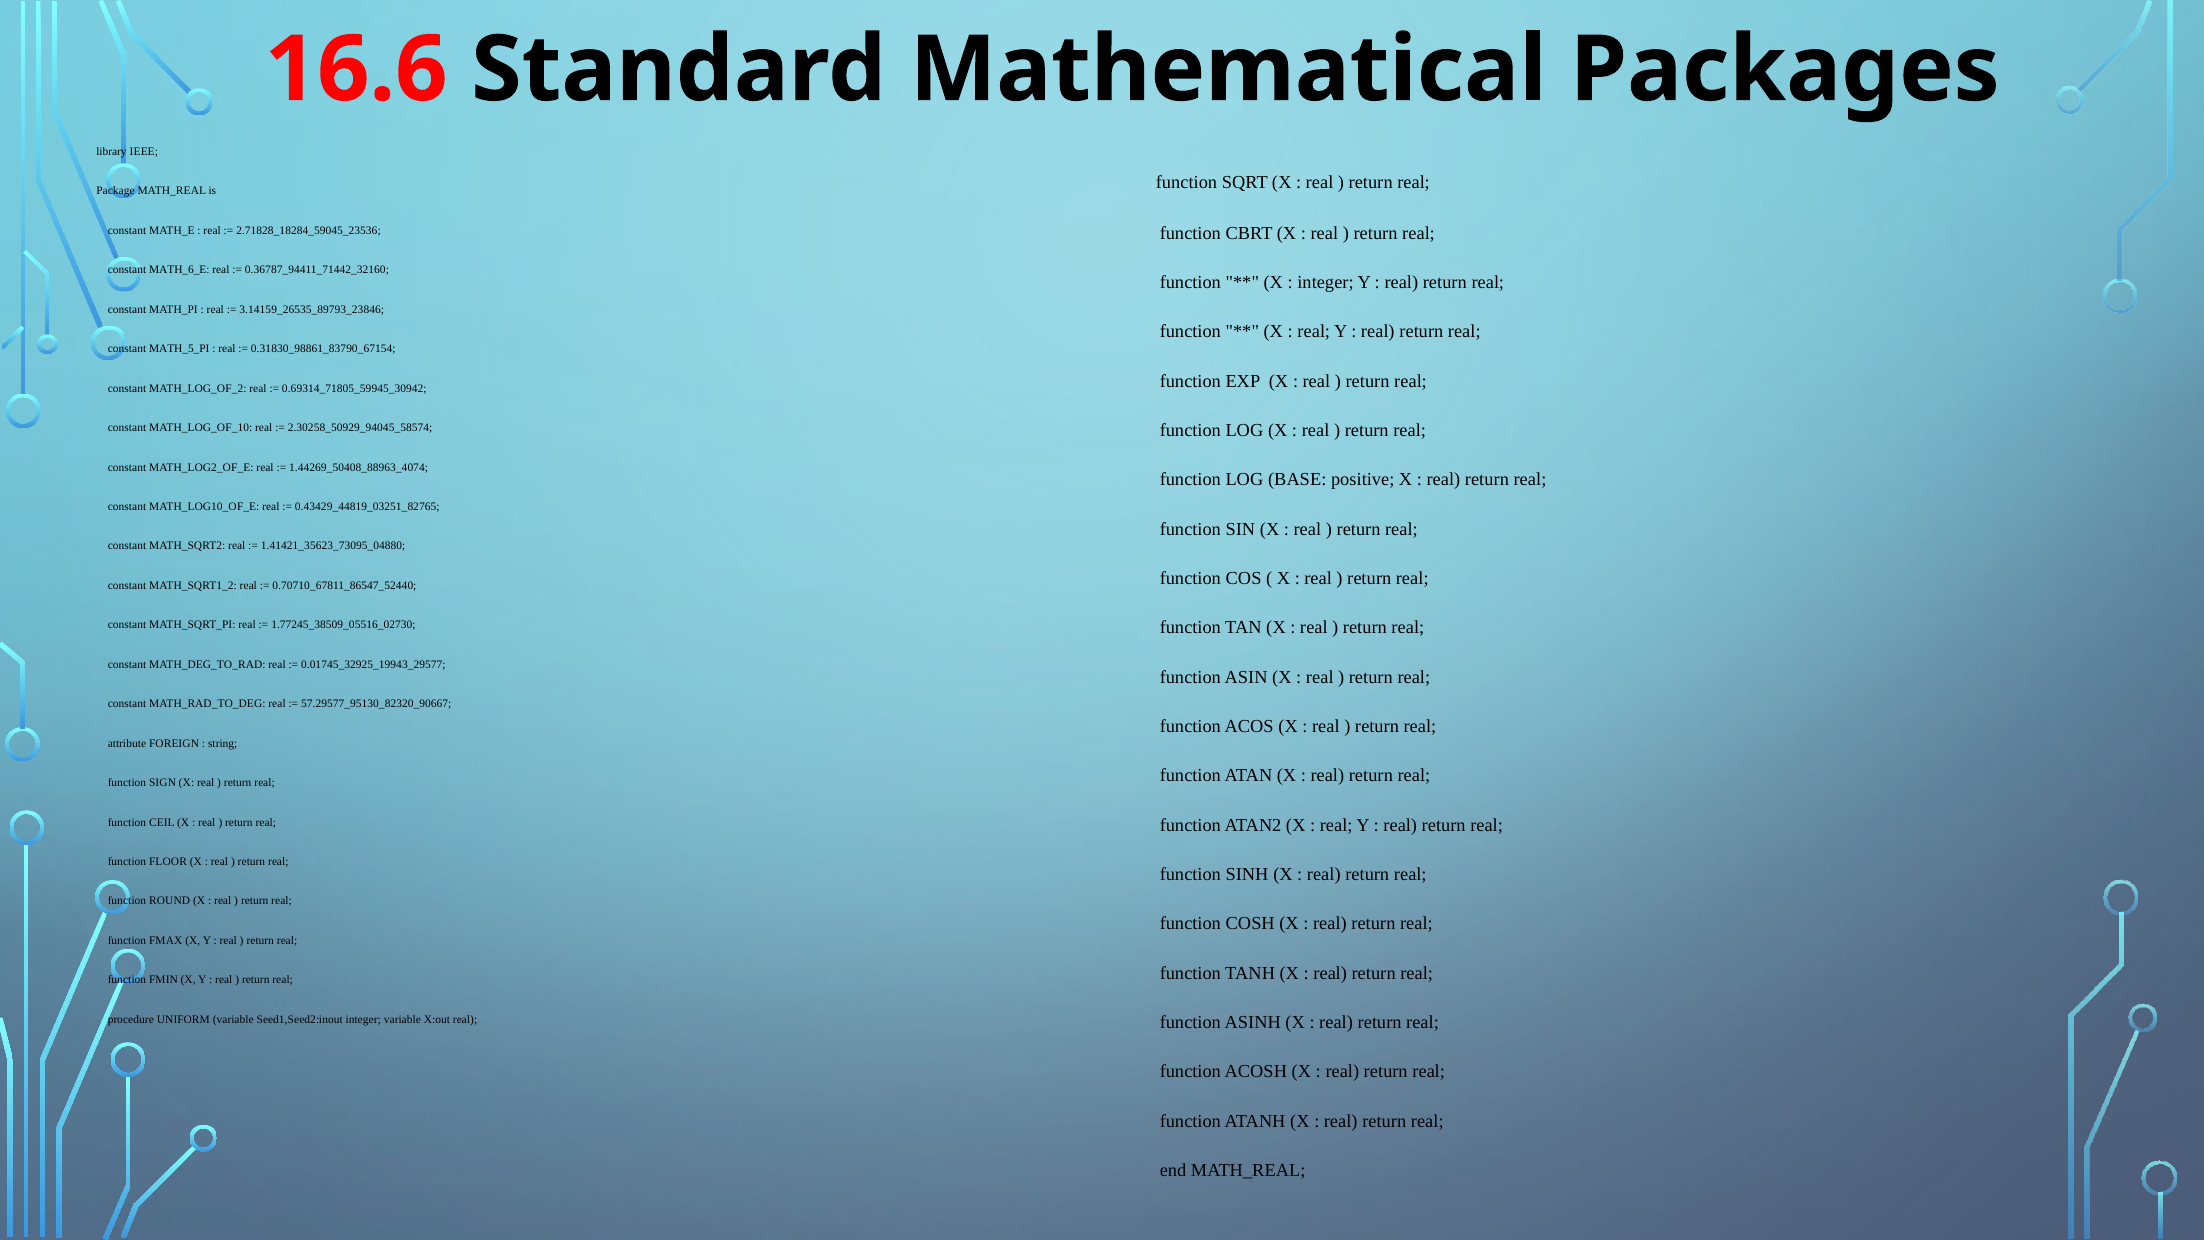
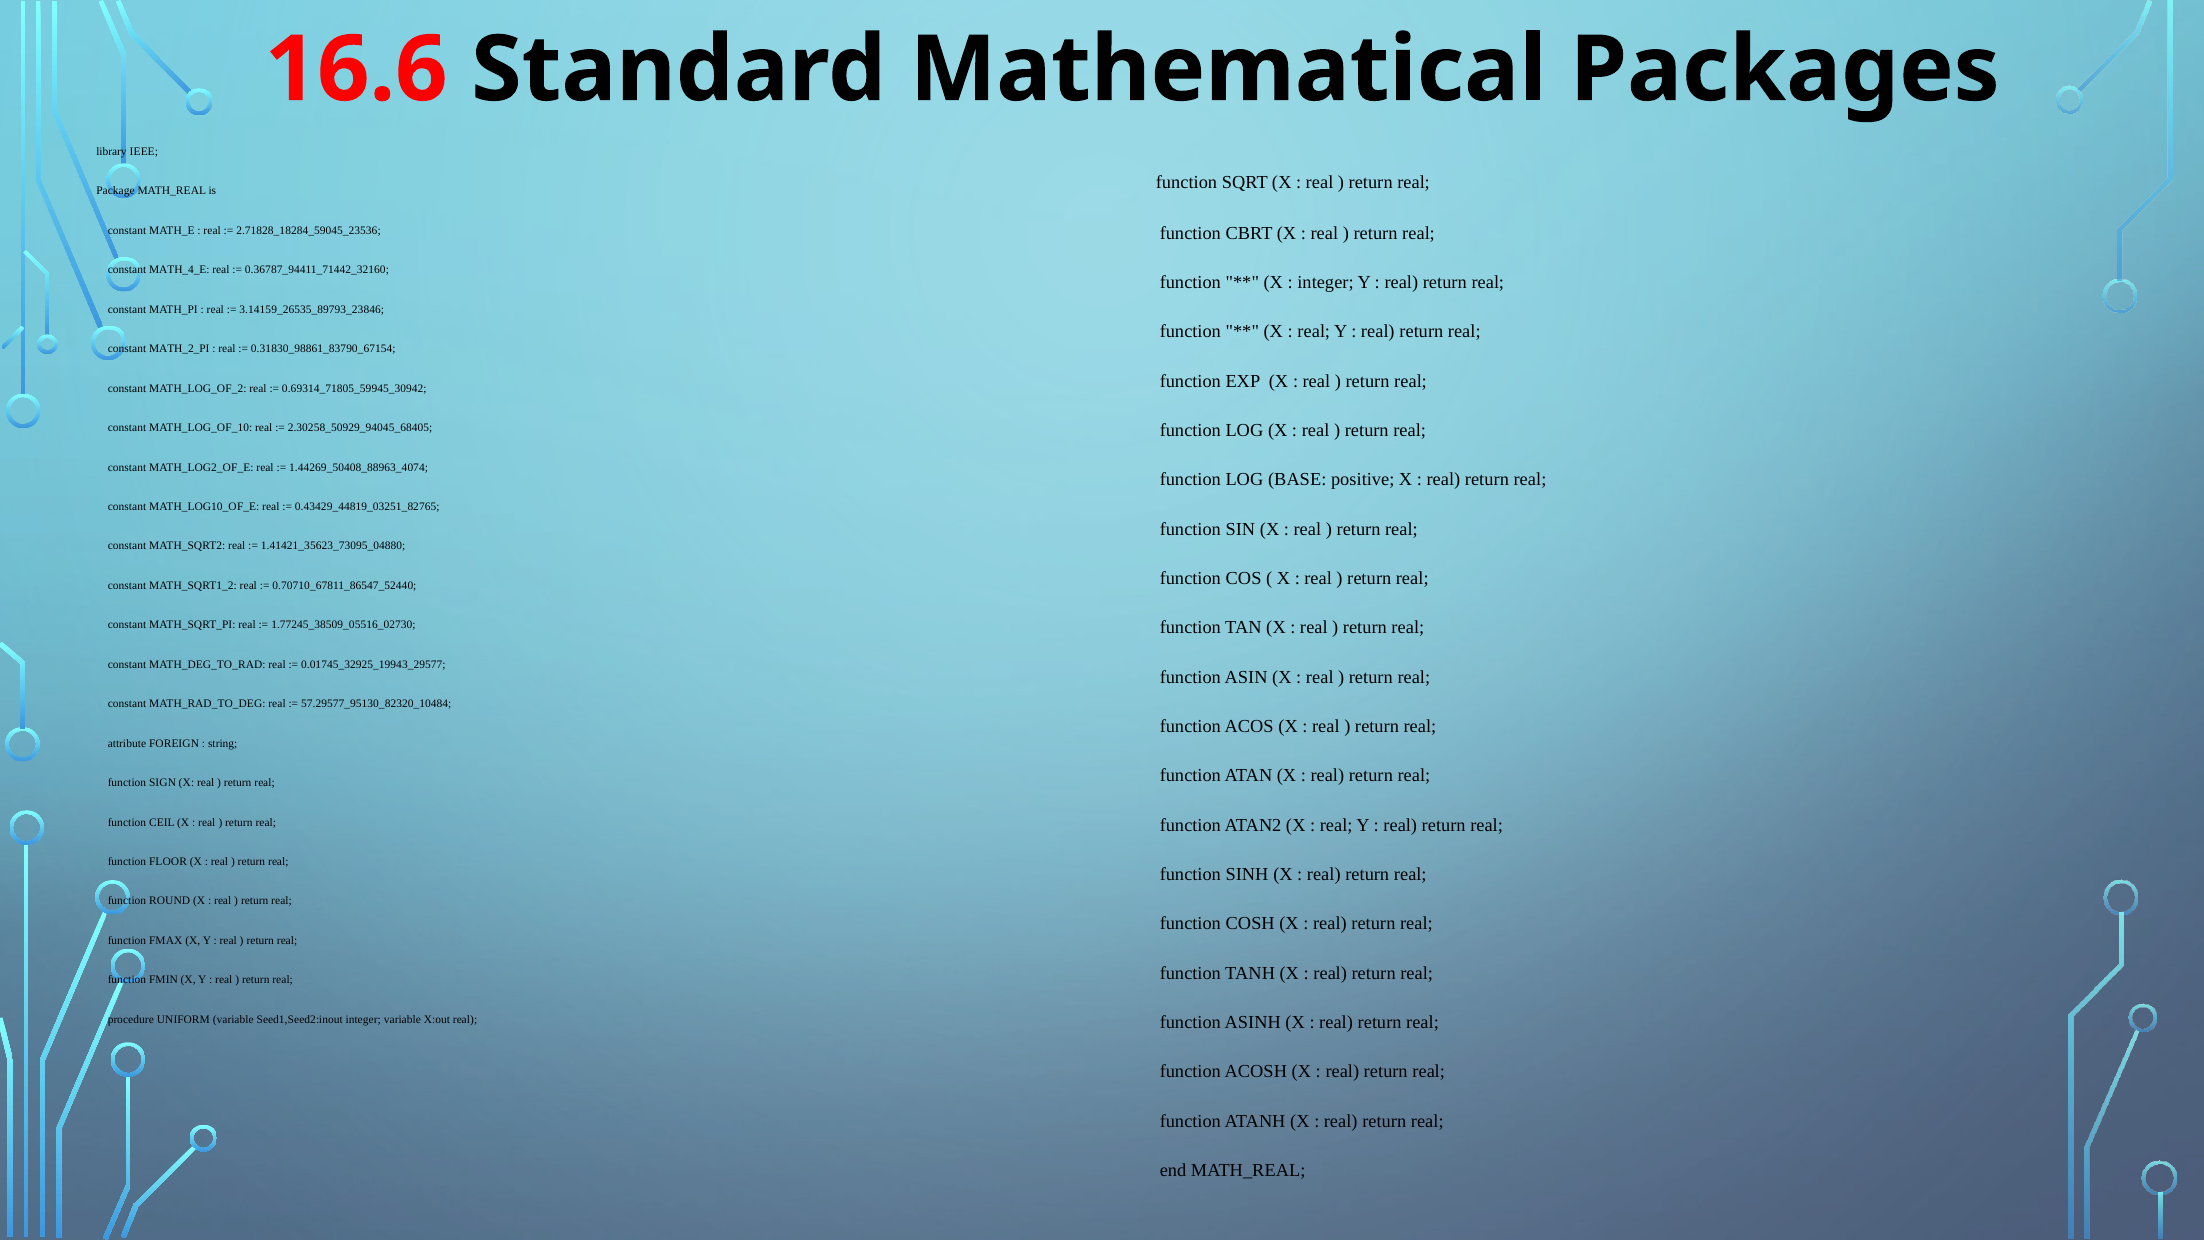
MATH_6_E: MATH_6_E -> MATH_4_E (179, 270)
MATH_5_PI: MATH_5_PI -> MATH_2_PI (179, 349)
2.30258_50929_94045_58574: 2.30258_50929_94045_58574 -> 2.30258_50929_94045_68405 (360, 428)
57.29577_95130_82320_90667: 57.29577_95130_82320_90667 -> 57.29577_95130_82320_10484 (376, 704)
